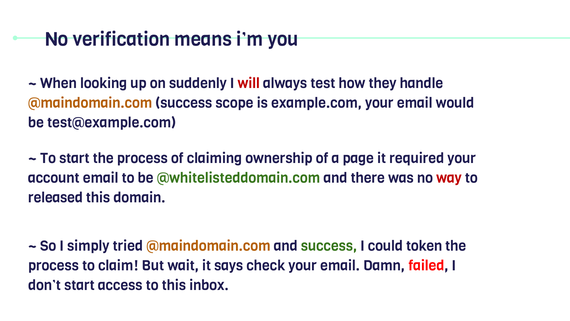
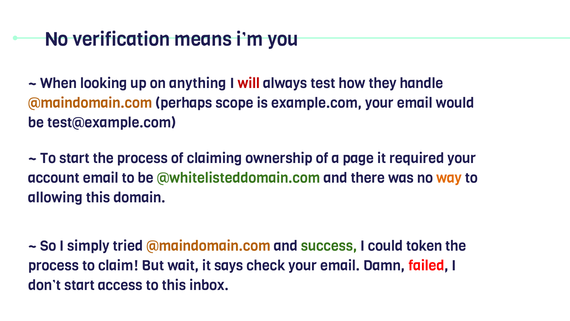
suddenly: suddenly -> anything (198, 83)
@maindomain.com success: success -> perhaps (184, 103)
way colour: red -> orange (449, 178)
released: released -> allowing (55, 198)
